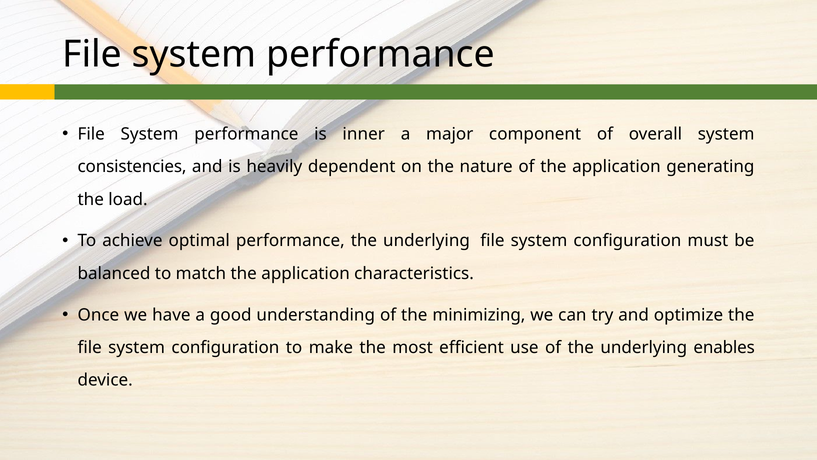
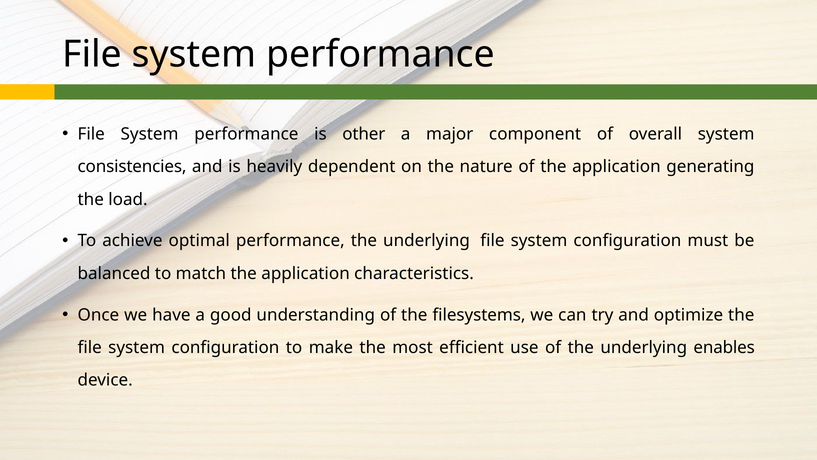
inner: inner -> other (364, 134)
minimizing: minimizing -> filesystems (479, 315)
